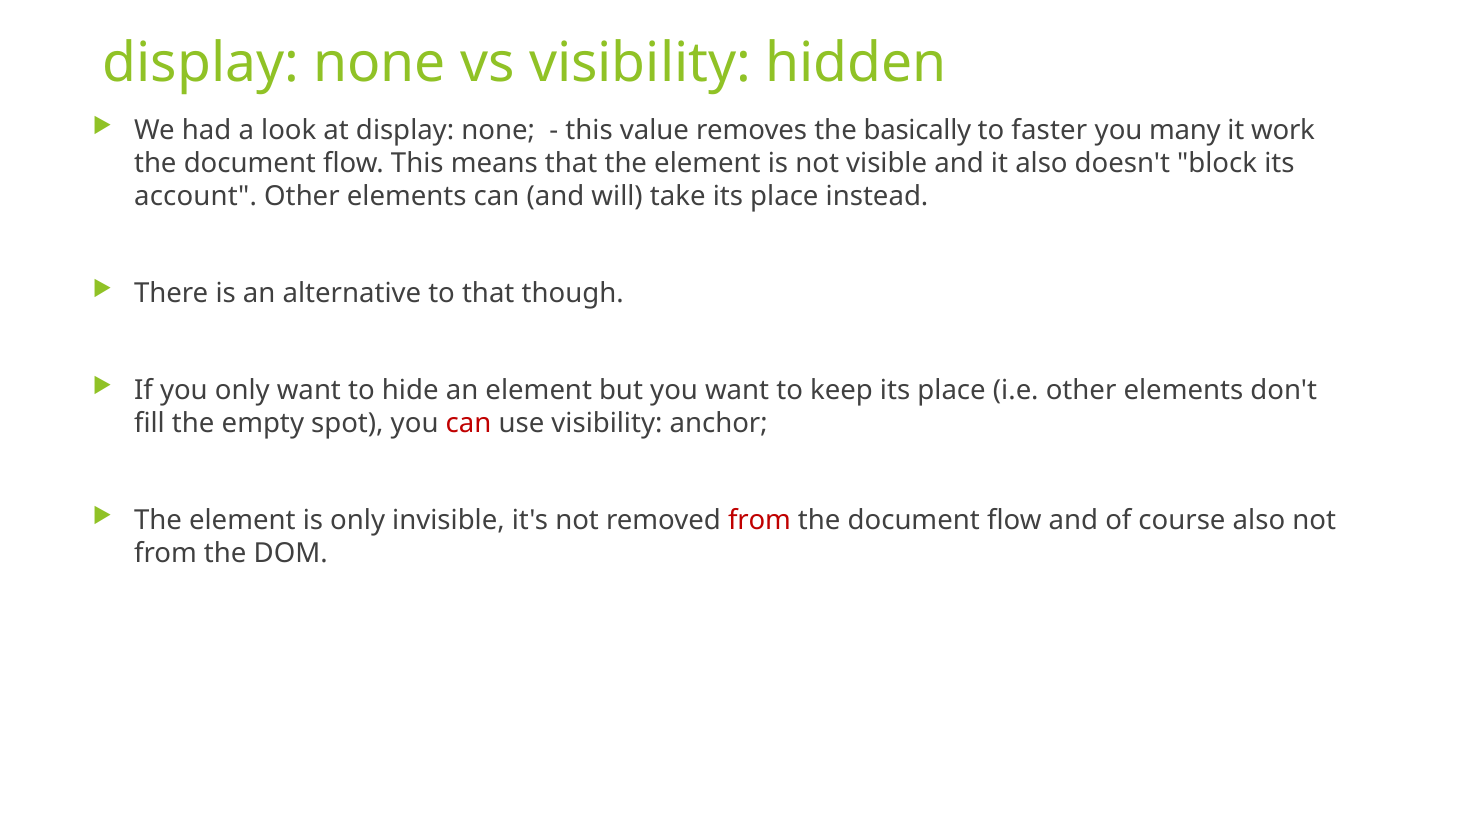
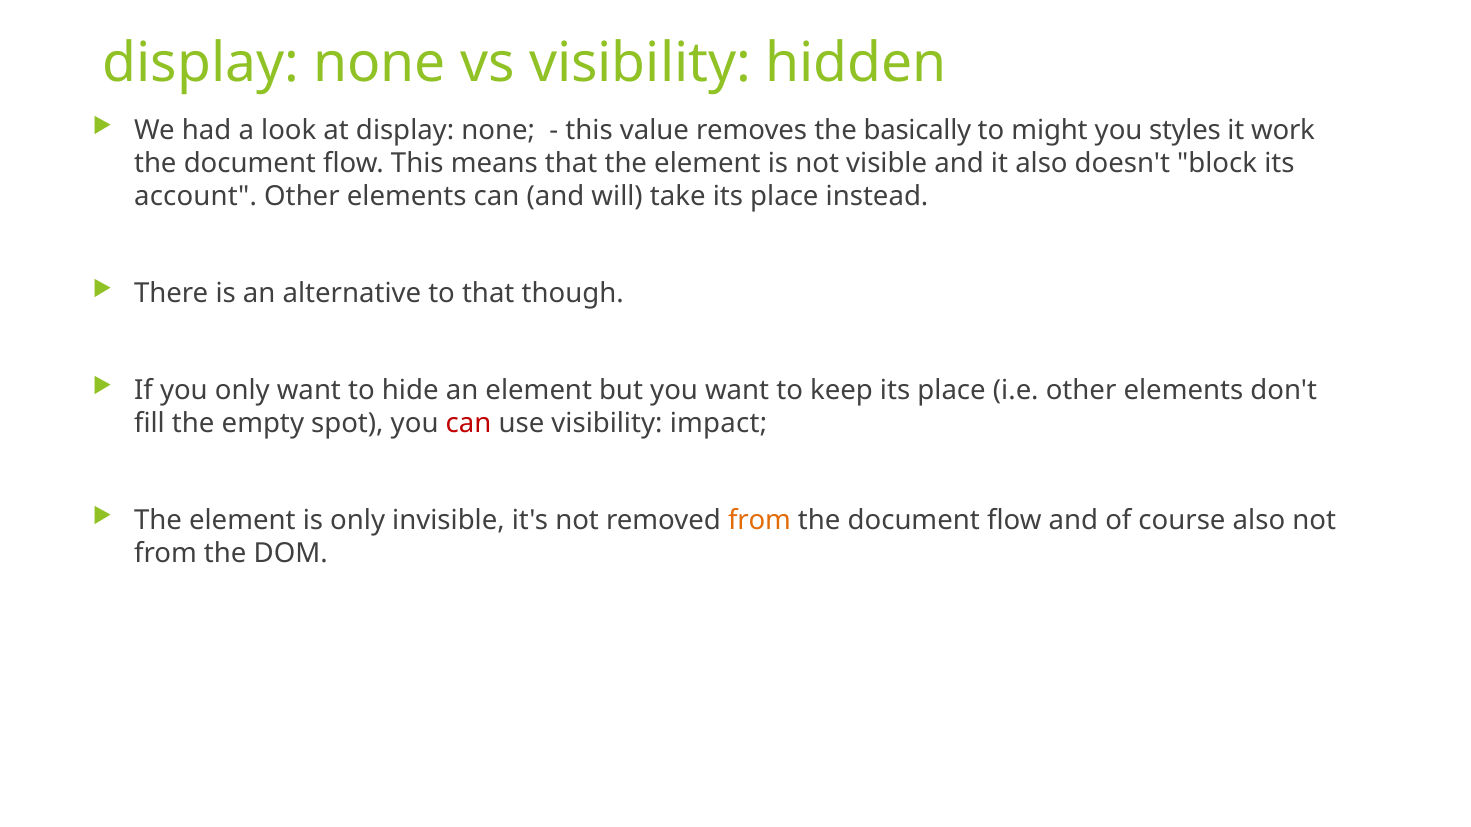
faster: faster -> might (1050, 131)
many: many -> styles (1185, 131)
anchor: anchor -> impact (719, 424)
from colour: red -> orange (760, 520)
